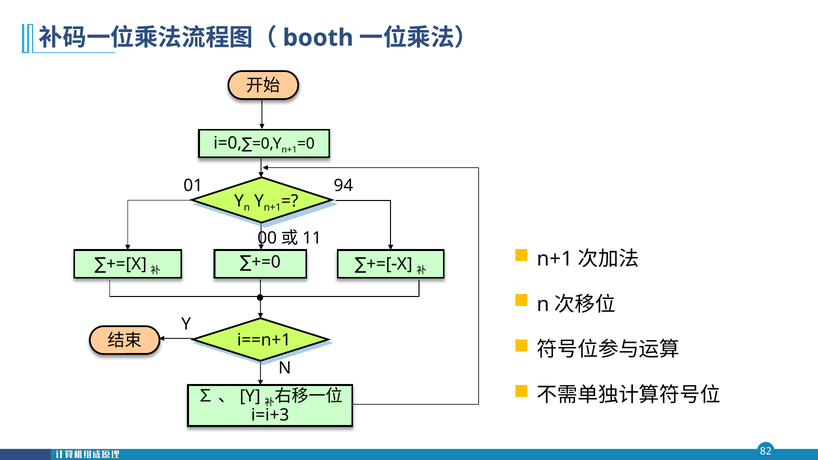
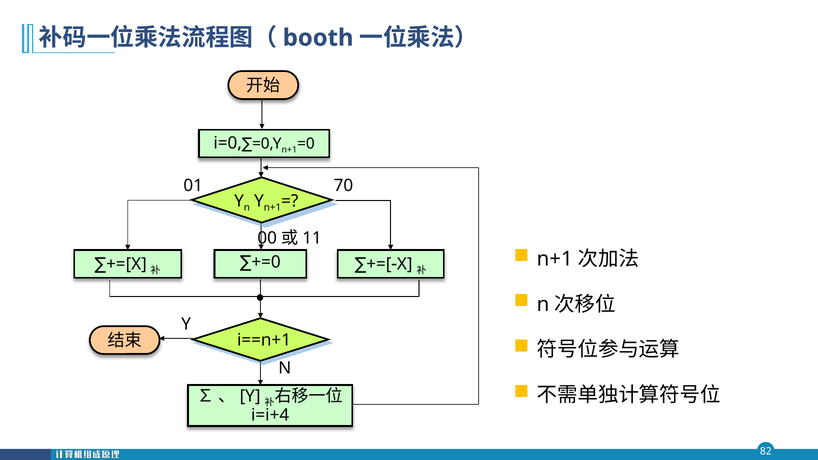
94: 94 -> 70 (343, 186)
i=i+3: i=i+3 -> i=i+4 (270, 415)
